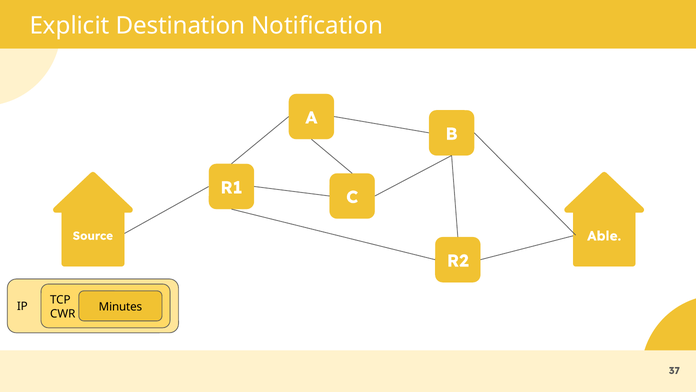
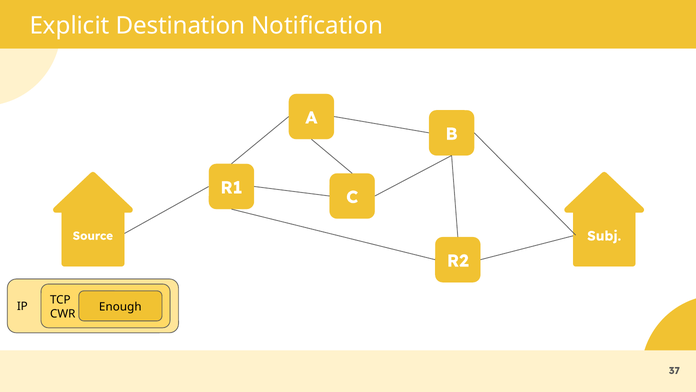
Able: Able -> Subj (604, 236)
Minutes: Minutes -> Enough (120, 306)
